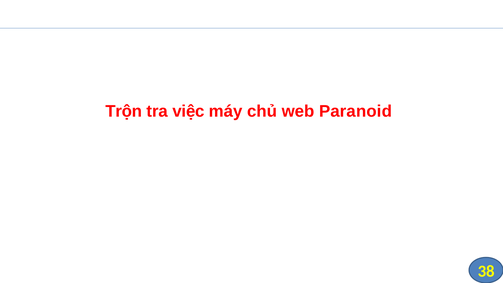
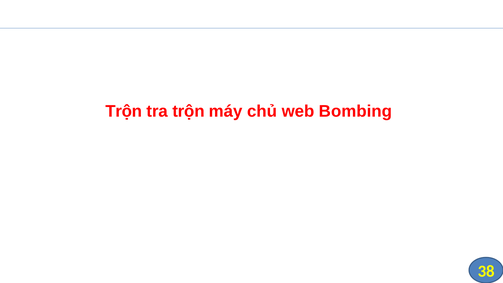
tra việc: việc -> trộn (189, 111)
Paranoid: Paranoid -> Bombing (356, 111)
